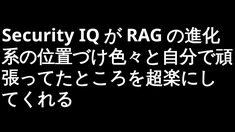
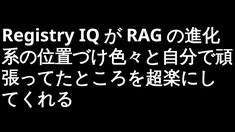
Security: Security -> Registry (38, 36)
